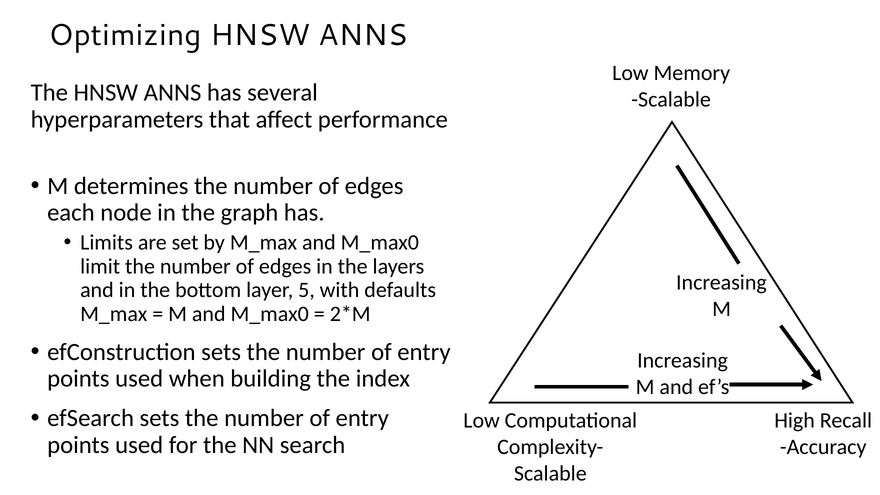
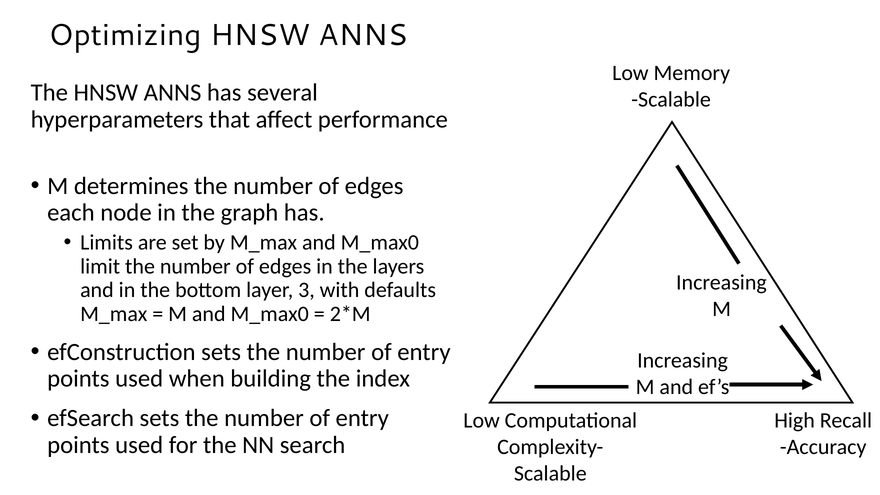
5: 5 -> 3 (307, 290)
